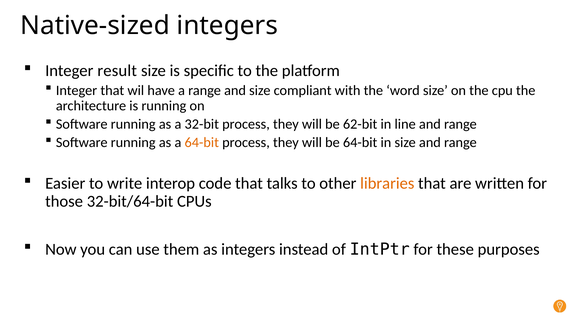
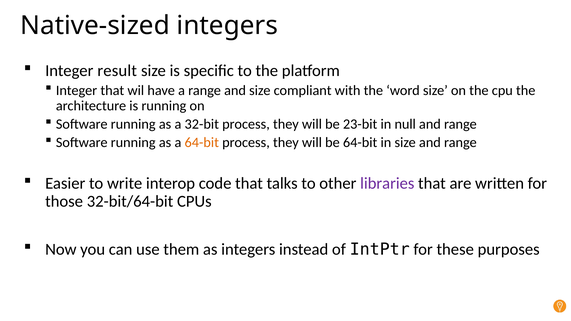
62-bit: 62-bit -> 23-bit (360, 124)
line: line -> null (405, 124)
libraries colour: orange -> purple (387, 184)
